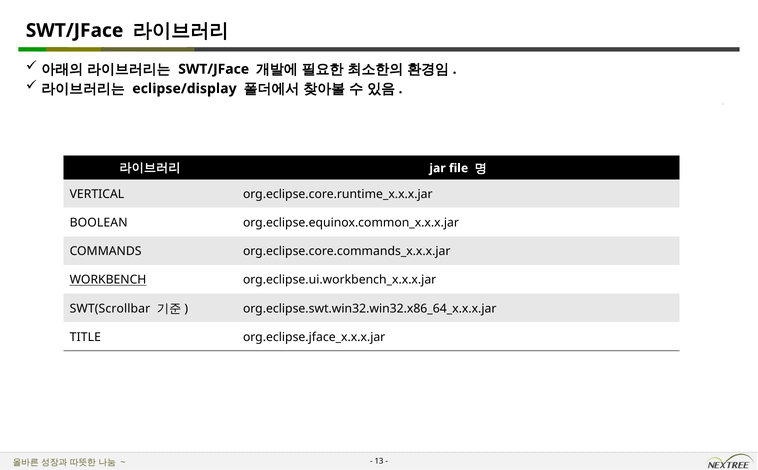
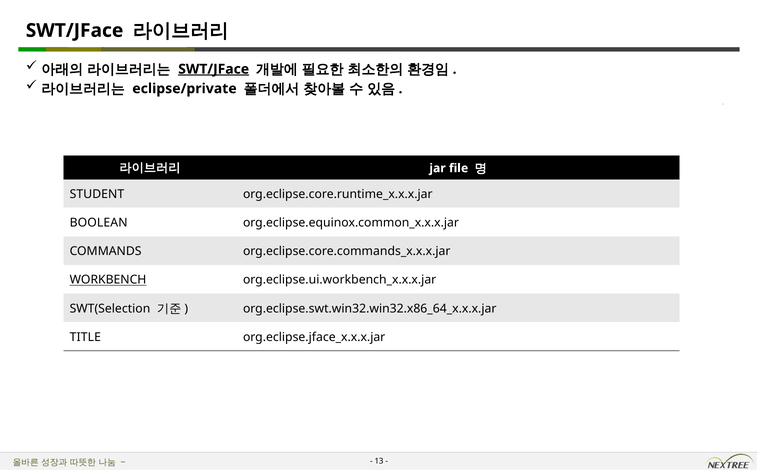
SWT/JFace underline: none -> present (214, 69)
eclipse/display: eclipse/display -> eclipse/private (184, 89)
VERTICAL: VERTICAL -> STUDENT (97, 194)
SWT(Scrollbar: SWT(Scrollbar -> SWT(Selection (110, 309)
